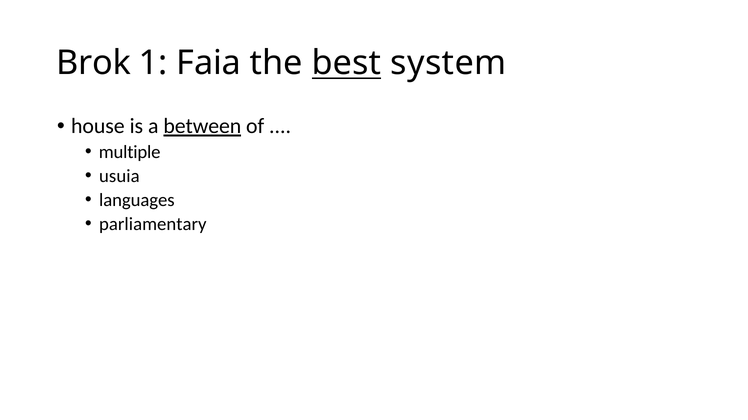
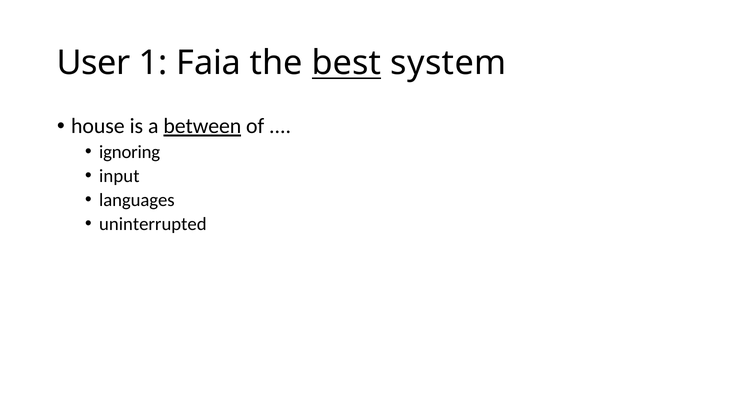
Brok: Brok -> User (94, 63)
multiple: multiple -> ignoring (130, 152)
usuia: usuia -> input (119, 176)
parliamentary: parliamentary -> uninterrupted (153, 224)
